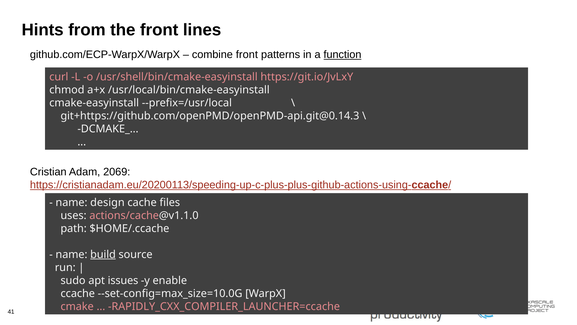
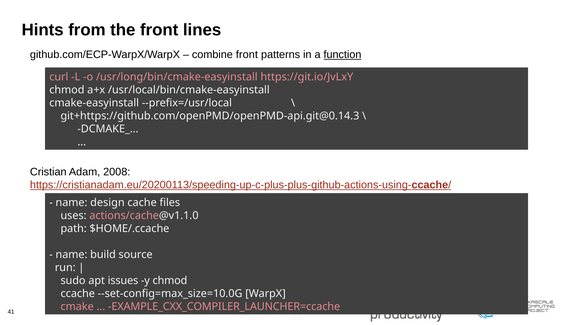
/usr/shell/bin/cmake-easyinstall: /usr/shell/bin/cmake-easyinstall -> /usr/long/bin/cmake-easyinstall (177, 77)
2069: 2069 -> 2008 (117, 172)
build underline: present -> none (103, 254)
y enable: enable -> chmod (170, 280)
RAPIDLY_CXX_COMPILER_LAUNCHER=ccache: RAPIDLY_CXX_COMPILER_LAUNCHER=ccache -> EXAMPLE_CXX_COMPILER_LAUNCHER=ccache (224, 306)
